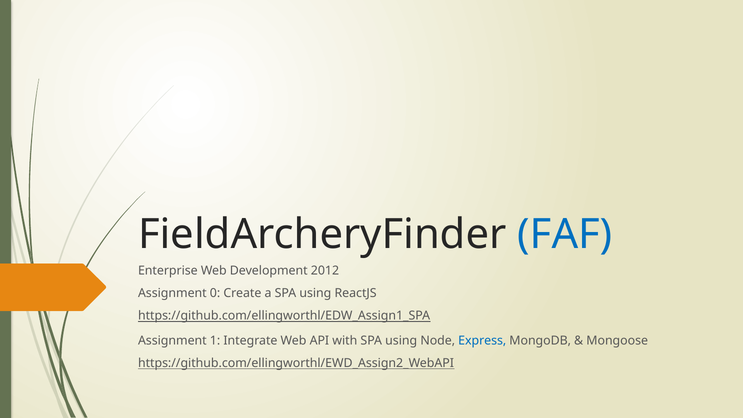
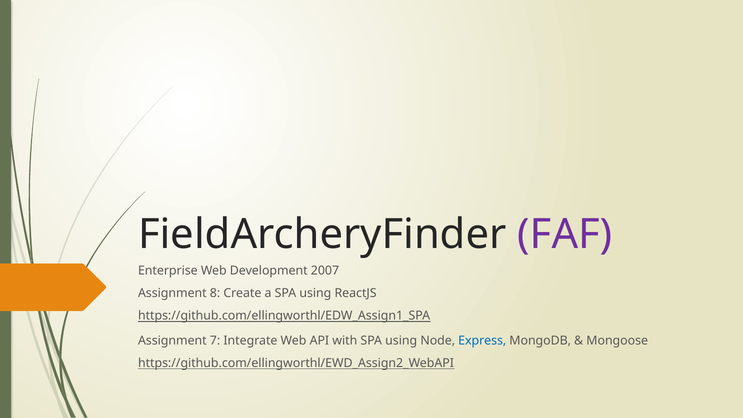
FAF colour: blue -> purple (565, 235)
2012: 2012 -> 2007 (325, 271)
0: 0 -> 8 (215, 293)
1: 1 -> 7 (215, 340)
